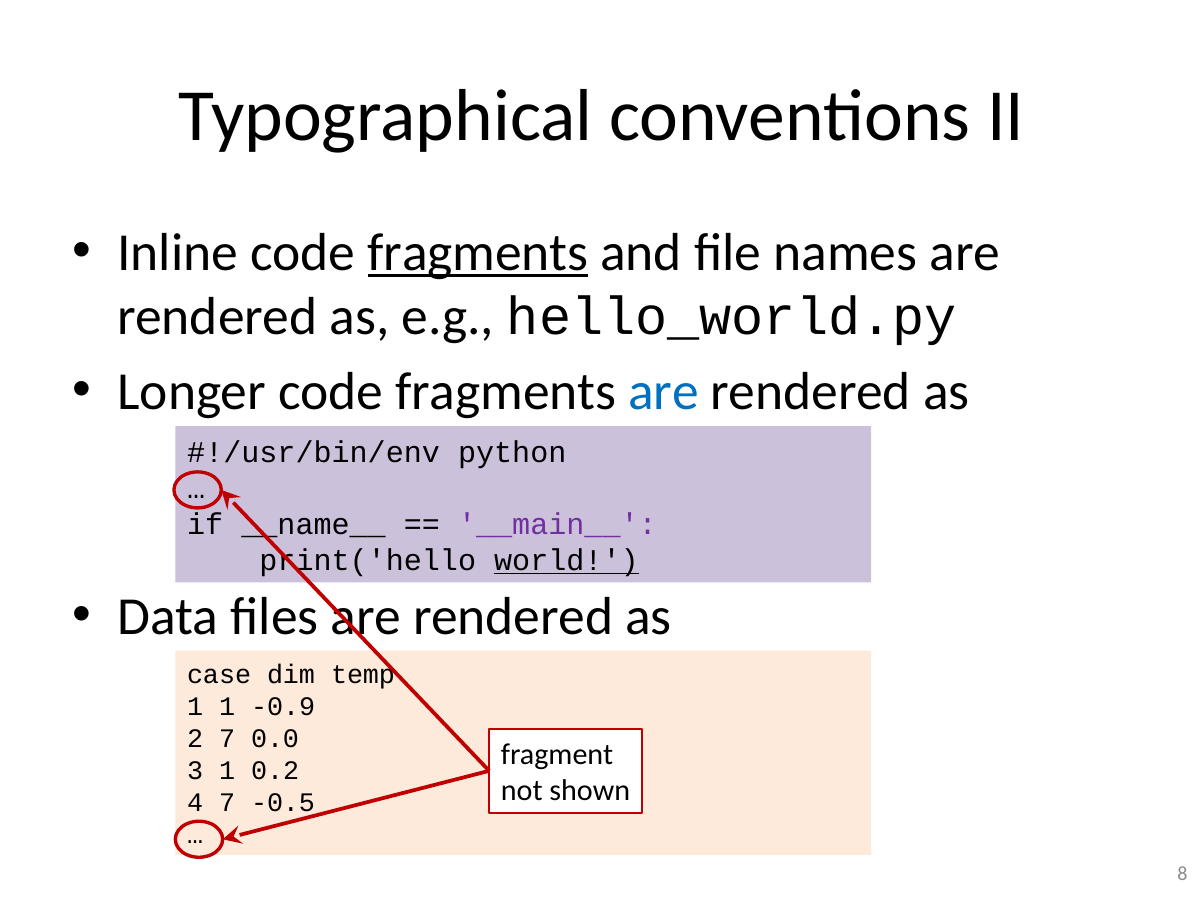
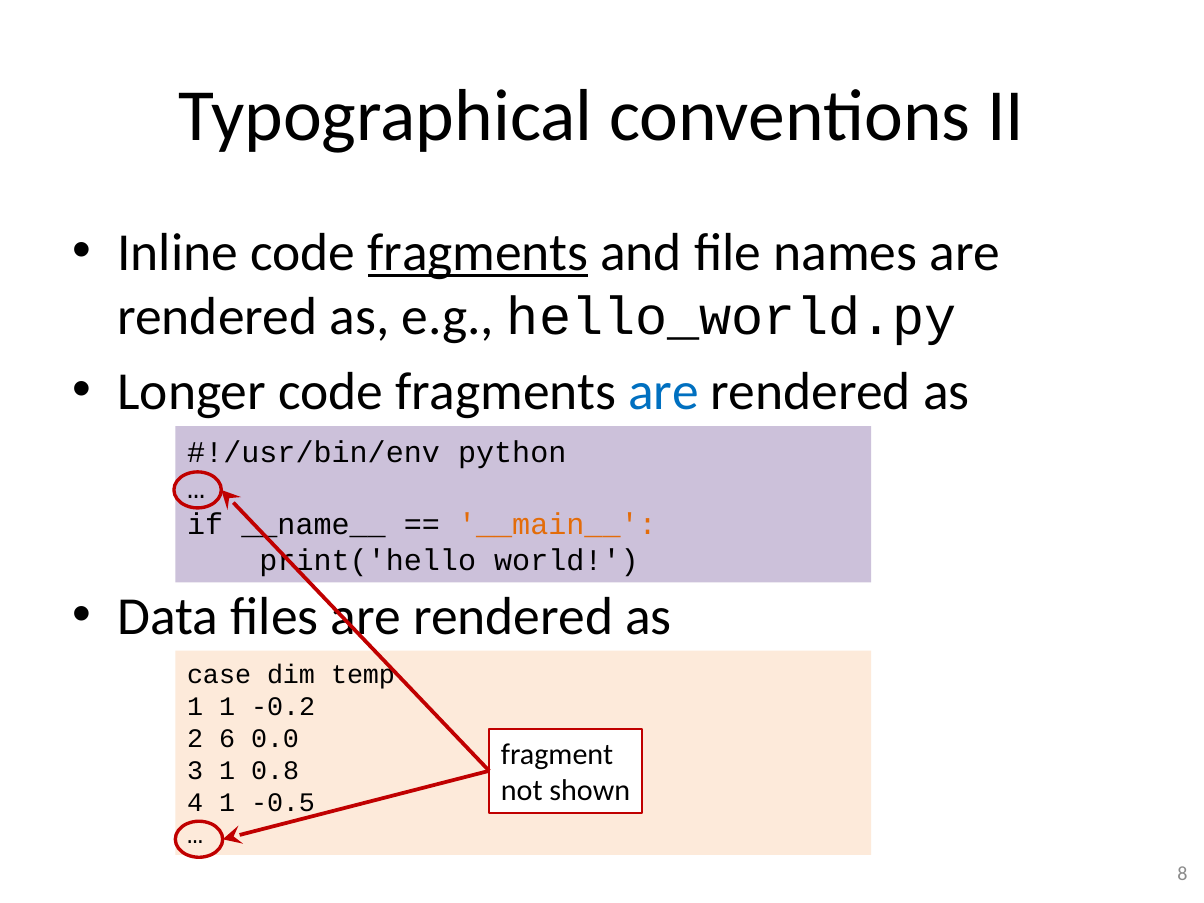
__main__ colour: purple -> orange (557, 524)
world underline: present -> none (566, 561)
-0.9: -0.9 -> -0.2 (283, 706)
2 7: 7 -> 6 (227, 739)
0.2: 0.2 -> 0.8 (275, 771)
4 7: 7 -> 1 (227, 803)
